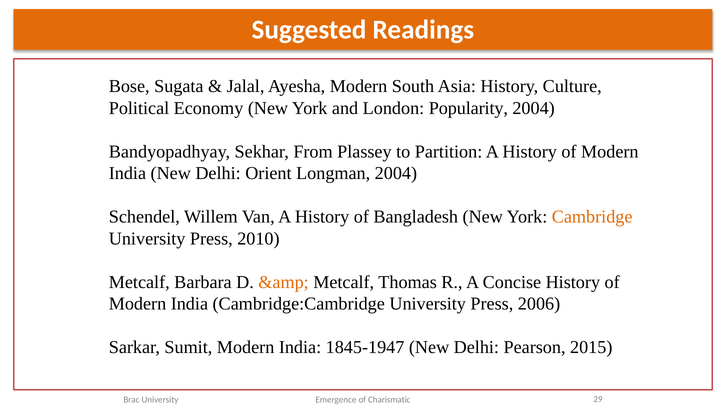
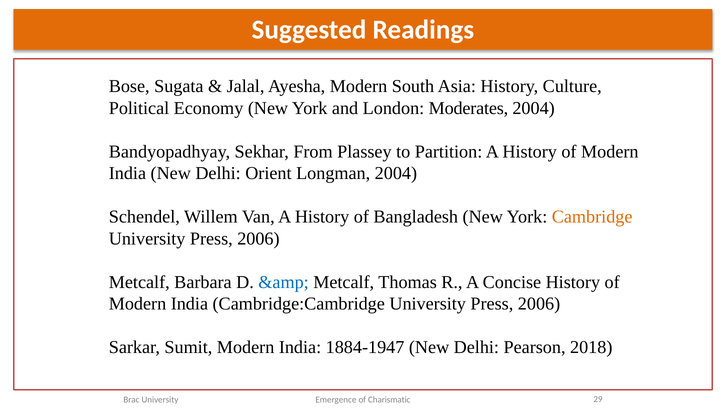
Popularity: Popularity -> Moderates (468, 108)
2010: 2010 -> 2006 (258, 239)
&amp colour: orange -> blue (284, 282)
1845-1947: 1845-1947 -> 1884-1947 (365, 348)
2015: 2015 -> 2018 (591, 348)
